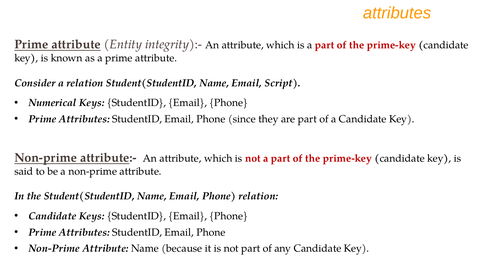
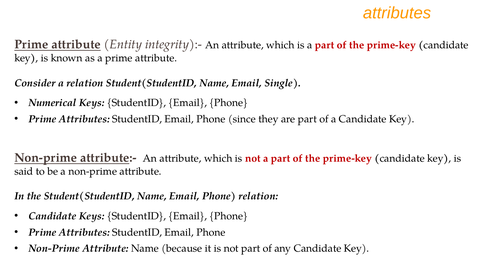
Script: Script -> Single (283, 83)
